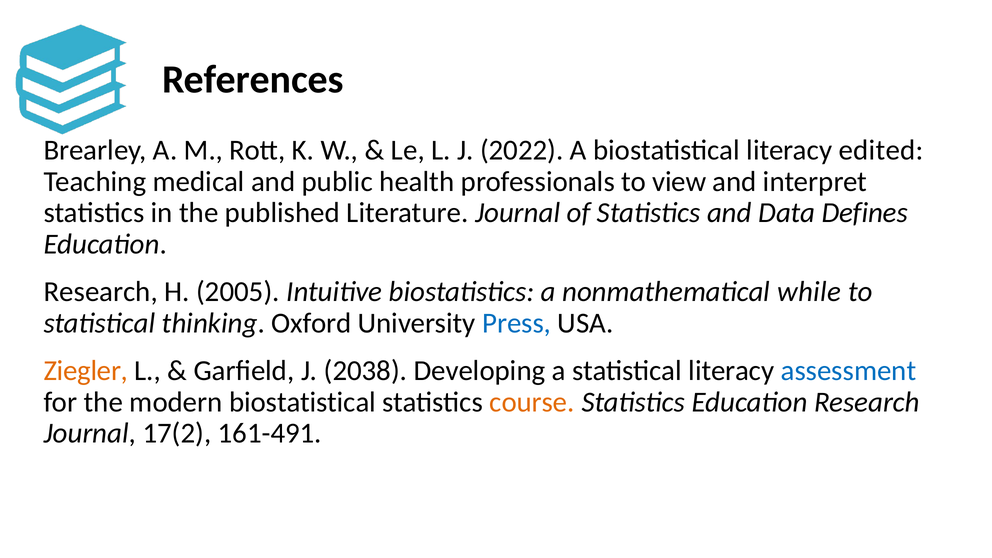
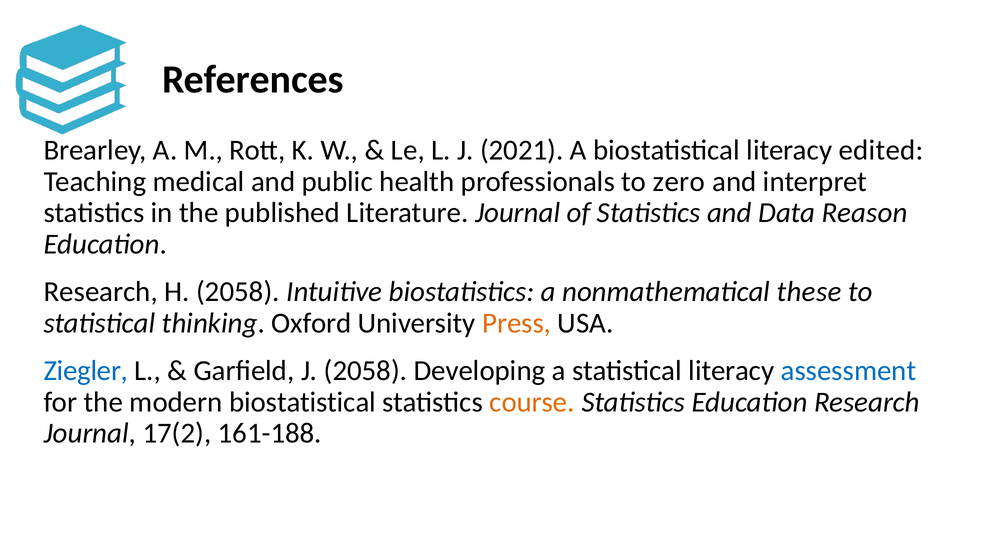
2022: 2022 -> 2021 (522, 150)
view: view -> zero (679, 182)
Defines: Defines -> Reason (865, 213)
H 2005: 2005 -> 2058 (238, 292)
while: while -> these (809, 292)
Press colour: blue -> orange (517, 323)
Ziegler colour: orange -> blue (86, 371)
J 2038: 2038 -> 2058 (365, 371)
161-491: 161-491 -> 161-188 (270, 433)
